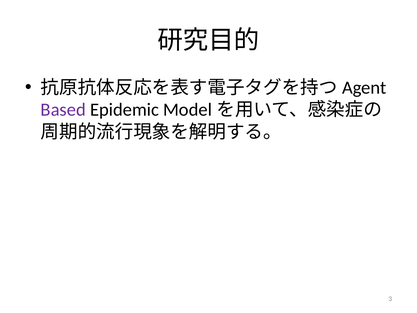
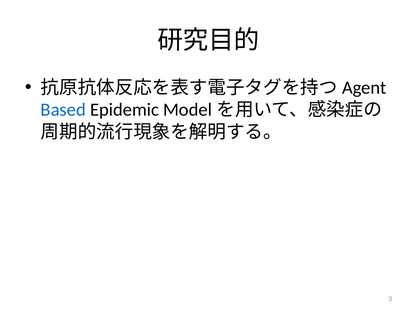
Based colour: purple -> blue (63, 110)
